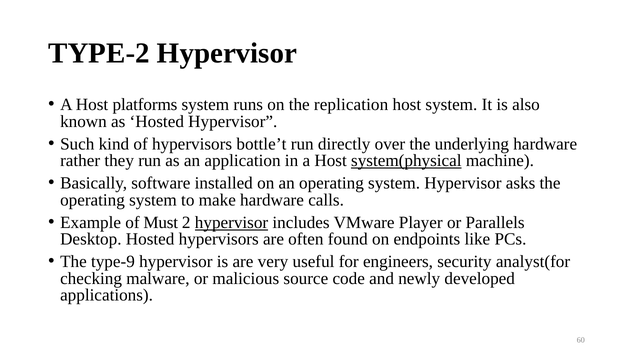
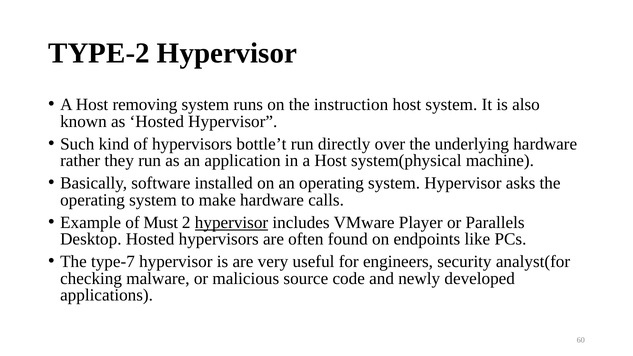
platforms: platforms -> removing (145, 105)
replication: replication -> instruction (351, 105)
system(physical underline: present -> none (406, 161)
type-9: type-9 -> type-7 (113, 262)
